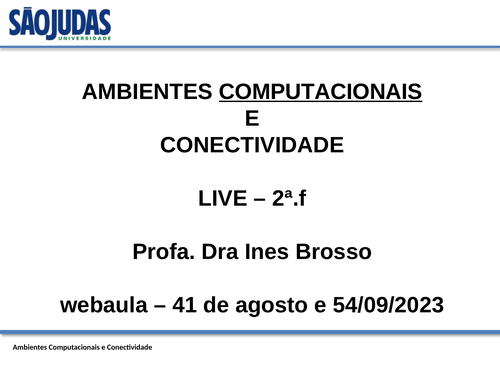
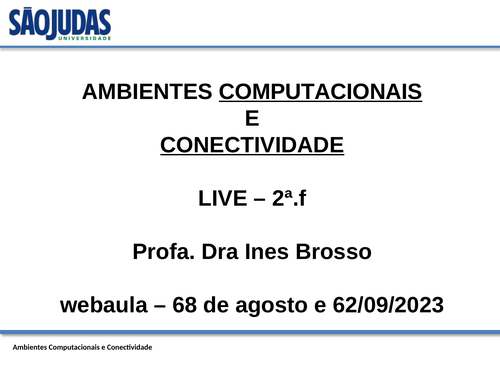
CONECTIVIDADE underline: none -> present (252, 145)
41: 41 -> 68 (185, 305)
54/09/2023: 54/09/2023 -> 62/09/2023 (388, 305)
